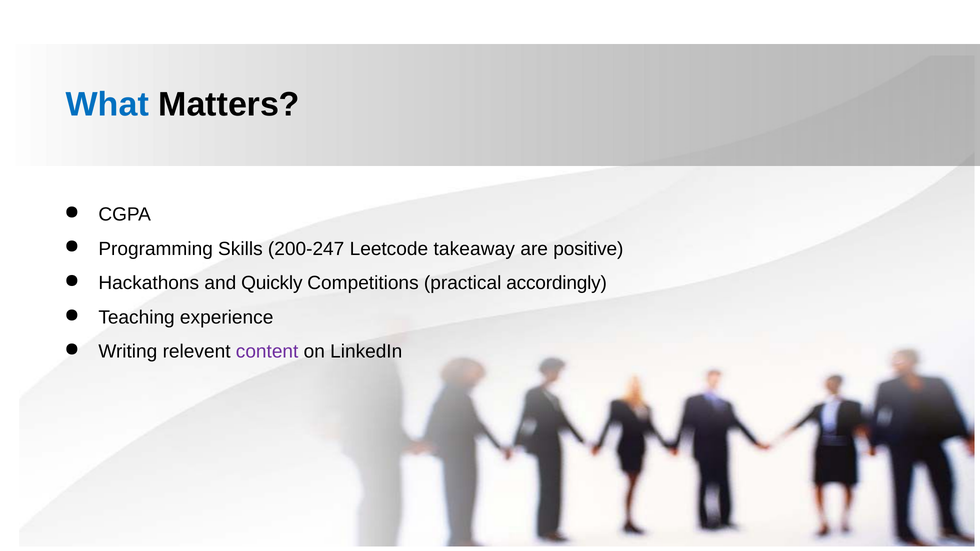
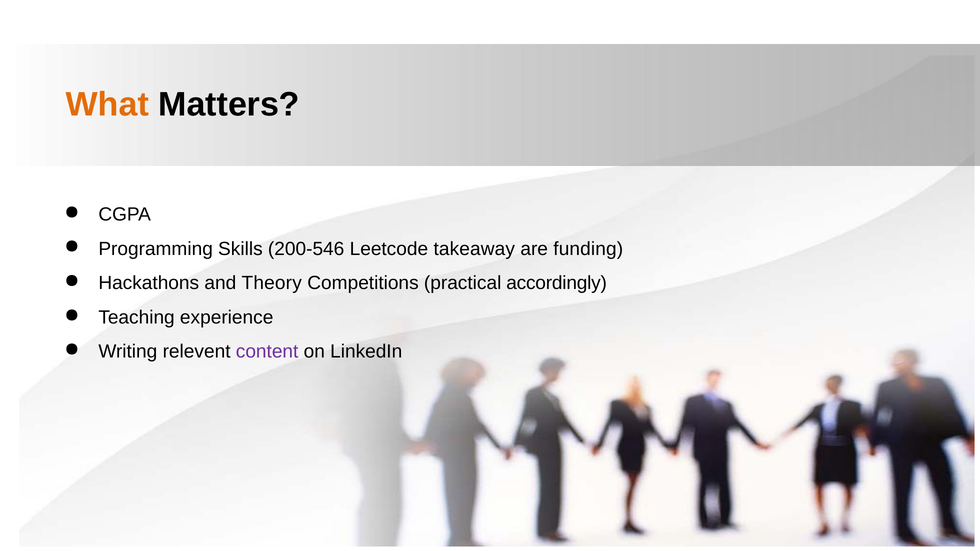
What colour: blue -> orange (107, 105)
200-247: 200-247 -> 200-546 (306, 249)
positive: positive -> funding (588, 249)
Quickly: Quickly -> Theory (272, 283)
